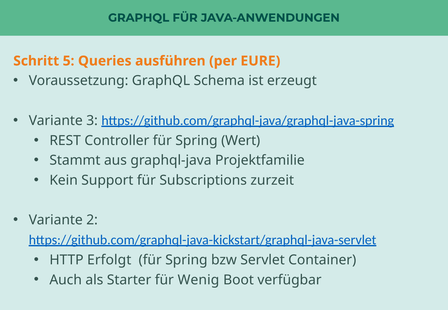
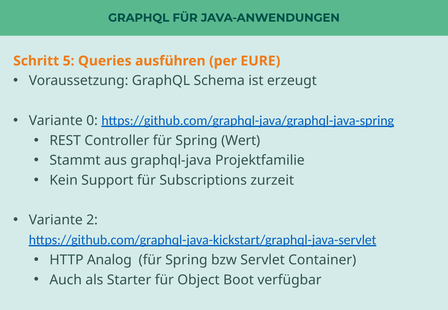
3: 3 -> 0 (92, 121)
Erfolgt: Erfolgt -> Analog (109, 260)
Wenig: Wenig -> Object (199, 280)
